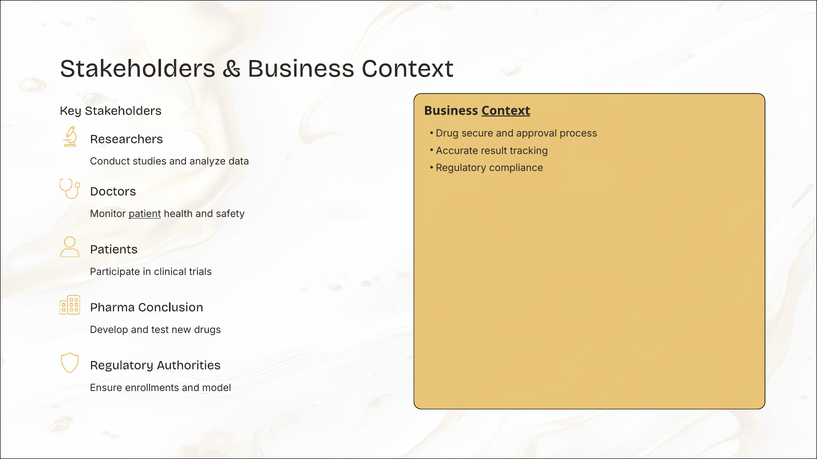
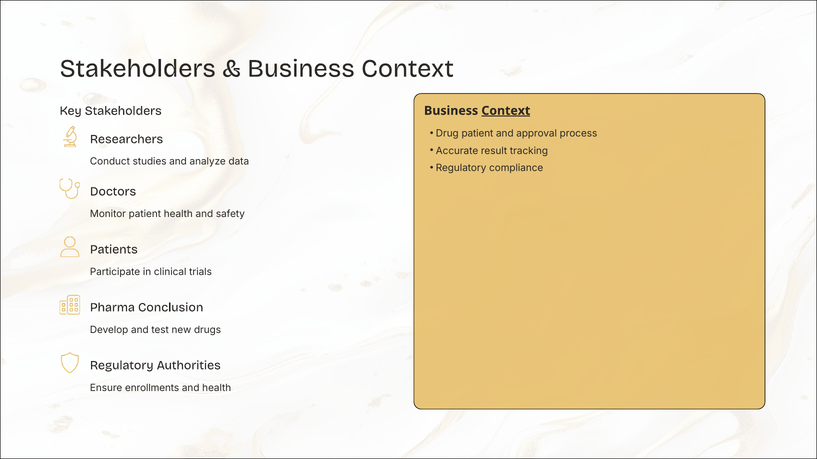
Drug secure: secure -> patient (477, 133)
patient underline: present -> none (145, 214)
and model: model -> health (217, 388)
